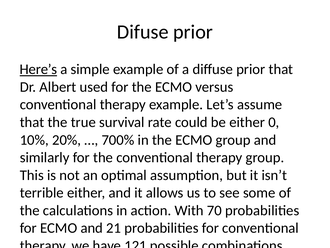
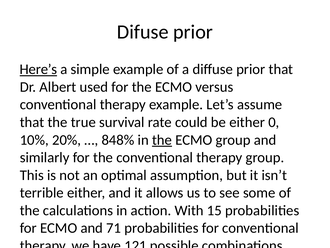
700%: 700% -> 848% (118, 140)
the underline: none -> present (162, 140)
70: 70 -> 15 (214, 210)
21: 21 -> 71 (114, 228)
